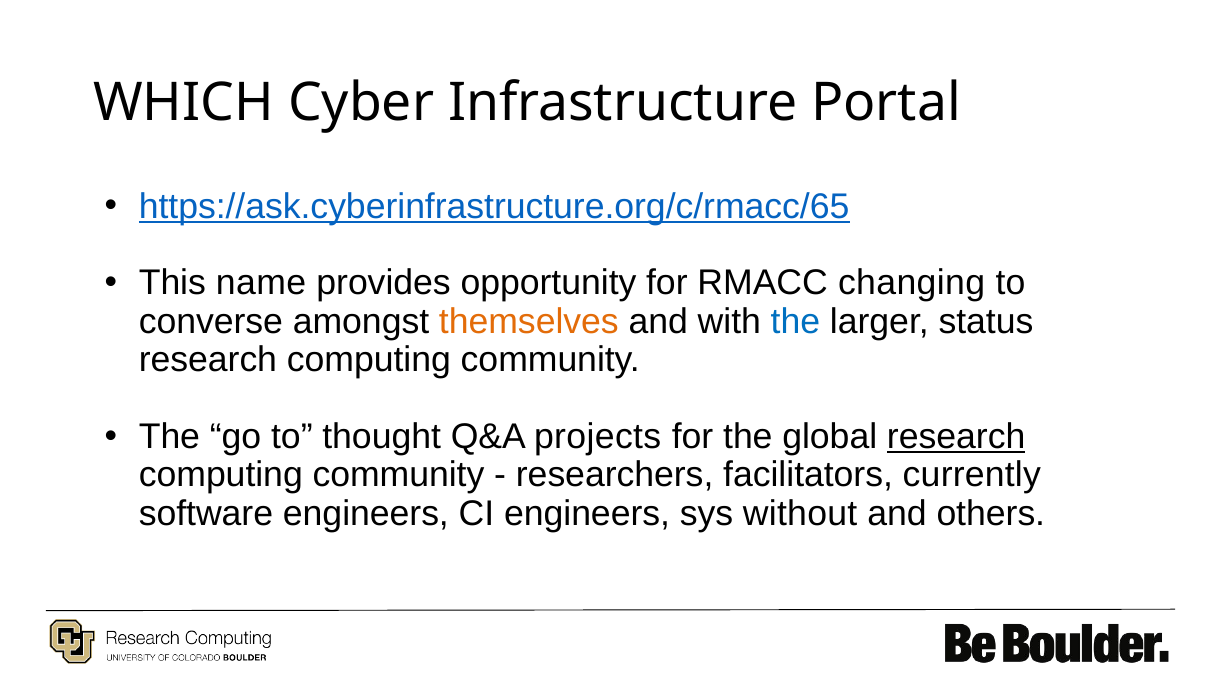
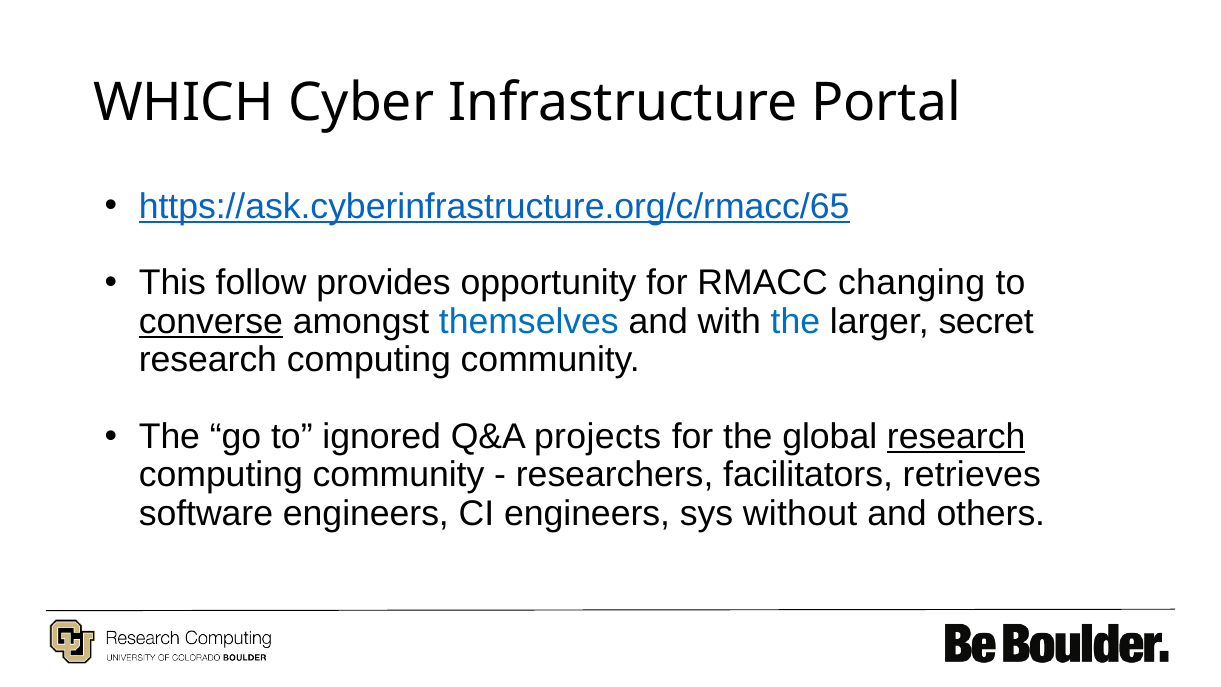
name: name -> follow (261, 283)
converse underline: none -> present (211, 322)
themselves colour: orange -> blue (529, 322)
status: status -> secret (986, 322)
thought: thought -> ignored (382, 437)
currently: currently -> retrieves (972, 475)
